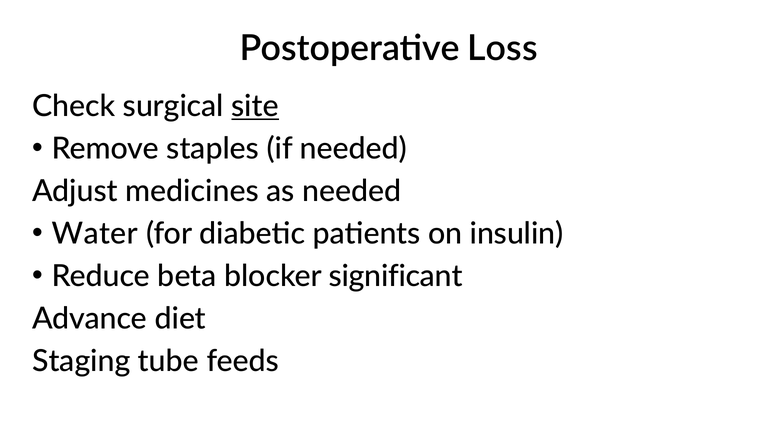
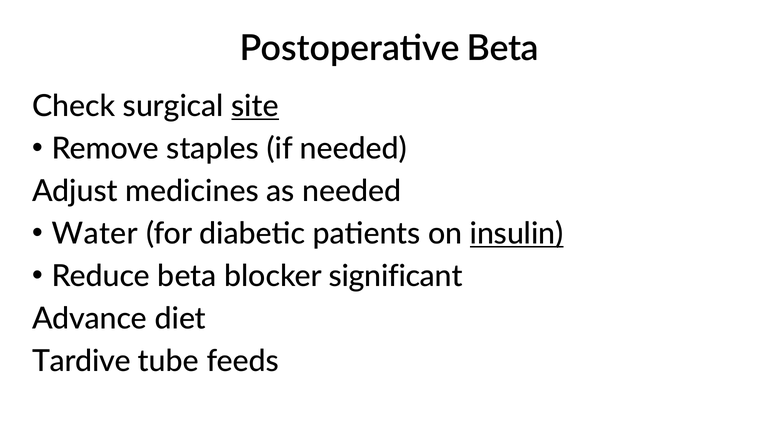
Postoperative Loss: Loss -> Beta (503, 48)
insulin underline: none -> present (517, 234)
Staging: Staging -> Tardive (81, 361)
